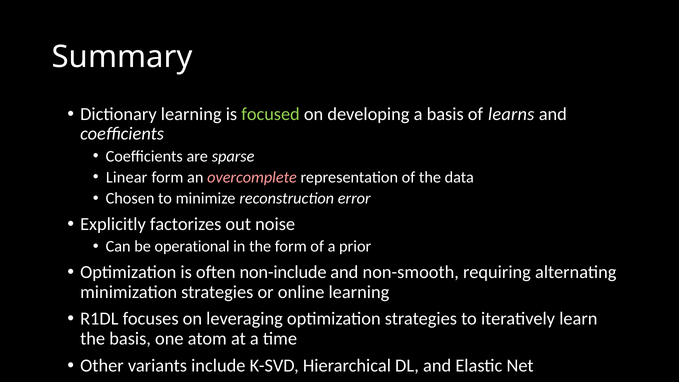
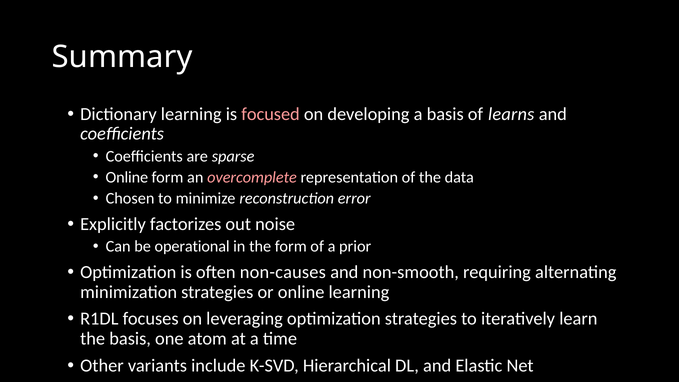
focused colour: light green -> pink (271, 114)
Linear: Linear -> Online (127, 177)
non-include: non-include -> non-causes (283, 272)
